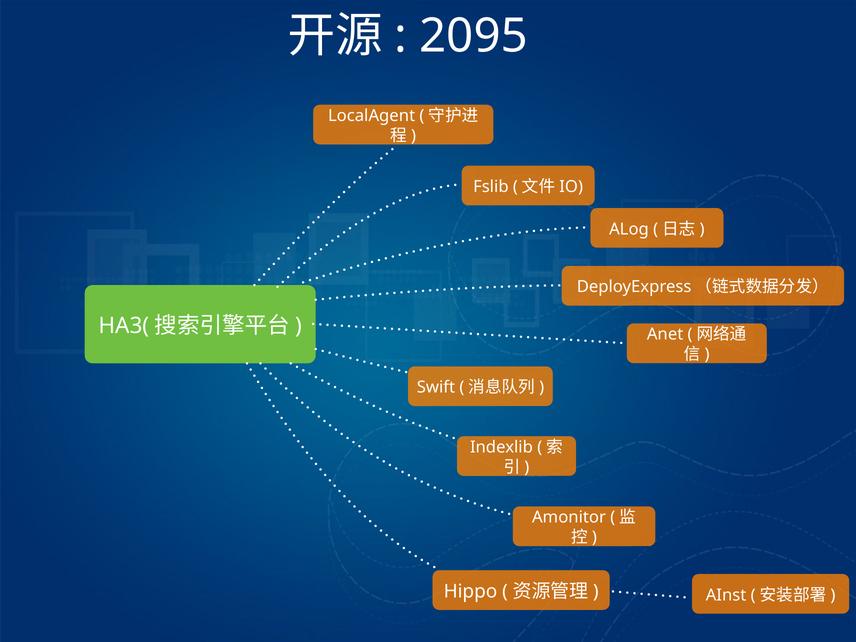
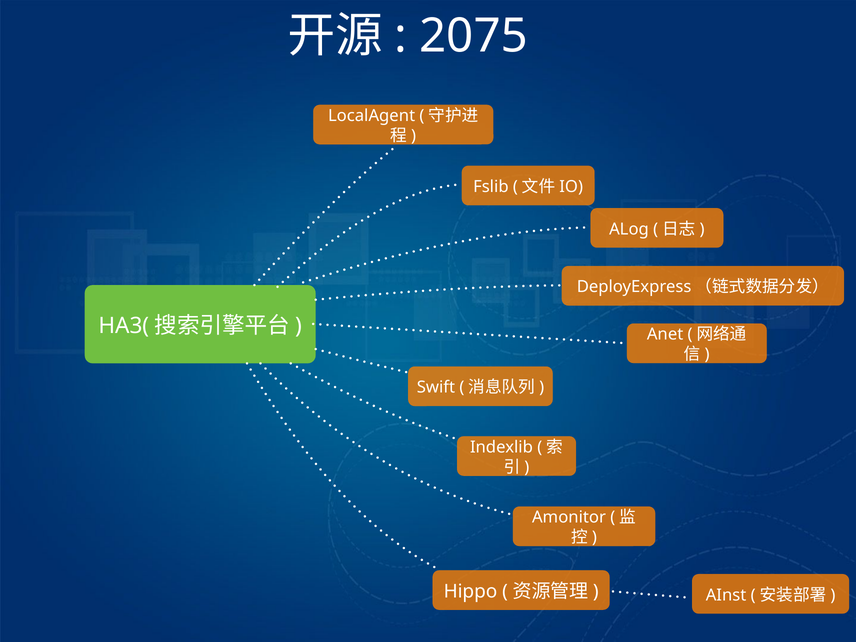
2095: 2095 -> 2075 (474, 36)
